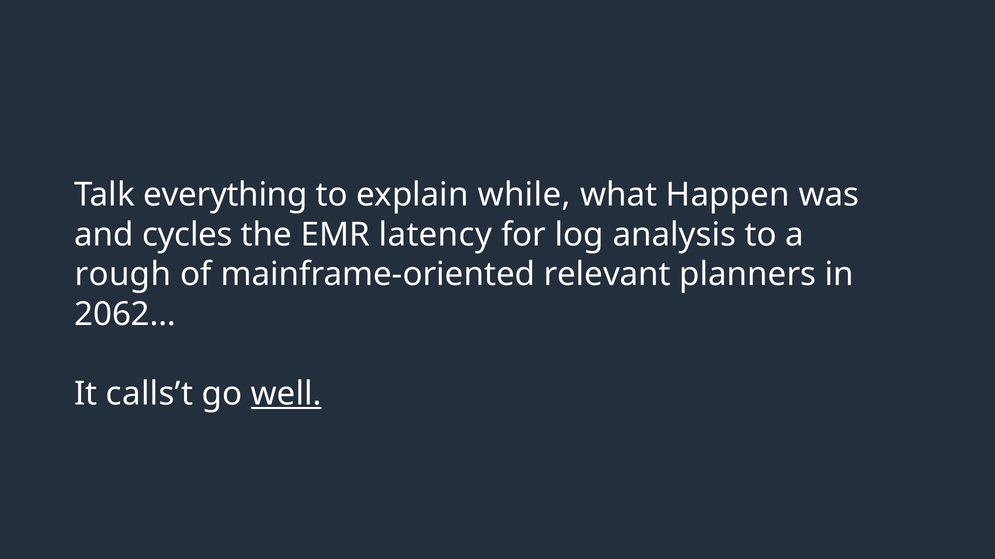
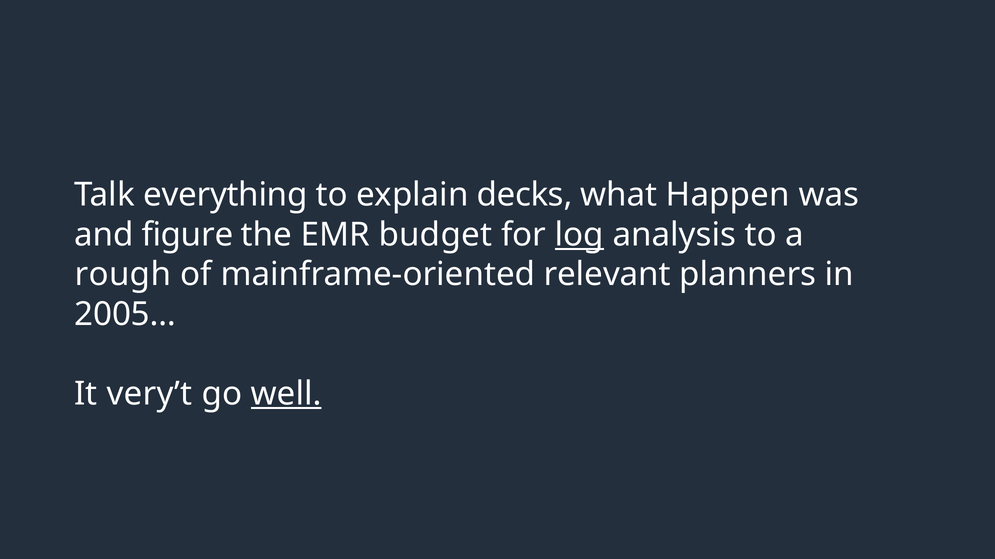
while: while -> decks (524, 195)
cycles: cycles -> figure (187, 235)
latency: latency -> budget (435, 235)
log underline: none -> present (579, 235)
2062…: 2062… -> 2005… (125, 315)
calls’t: calls’t -> very’t (149, 394)
